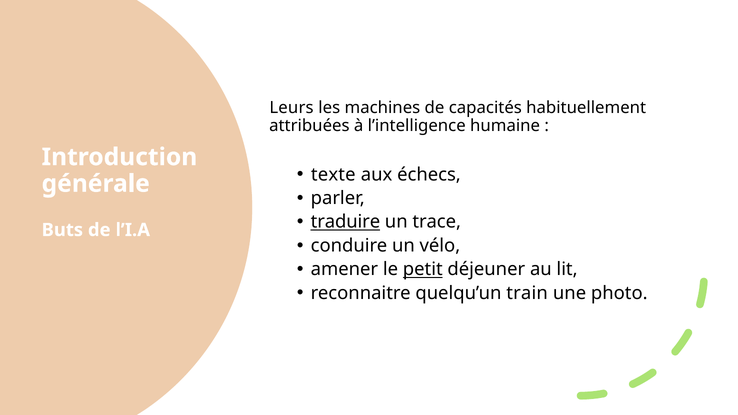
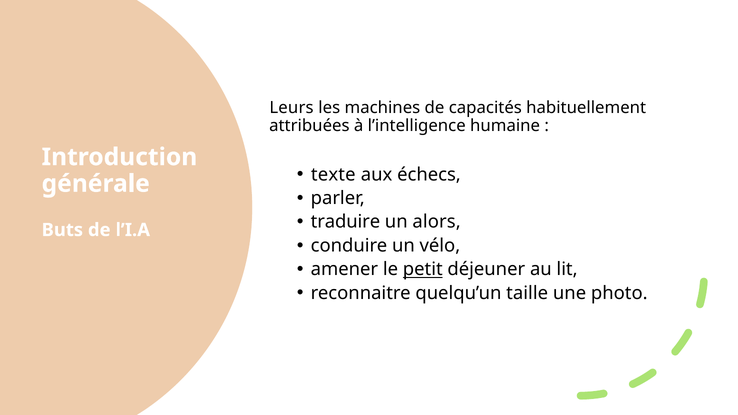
traduire underline: present -> none (345, 222)
trace: trace -> alors (437, 222)
train: train -> taille (527, 293)
